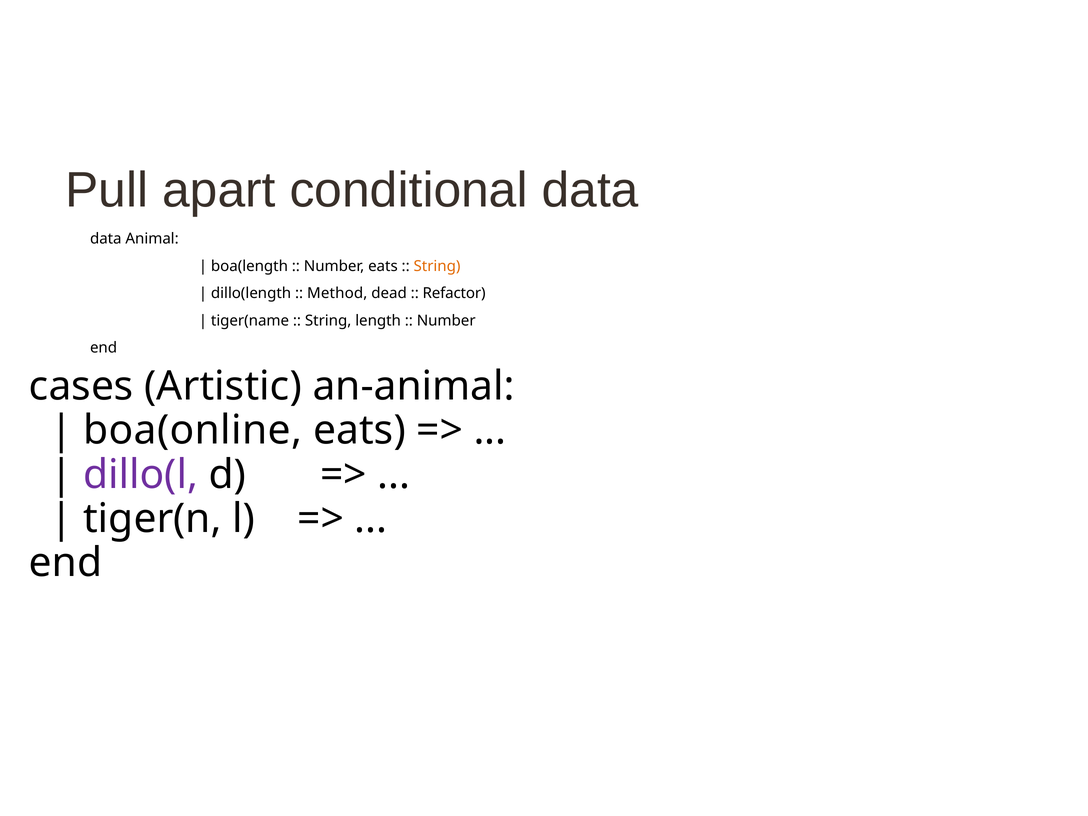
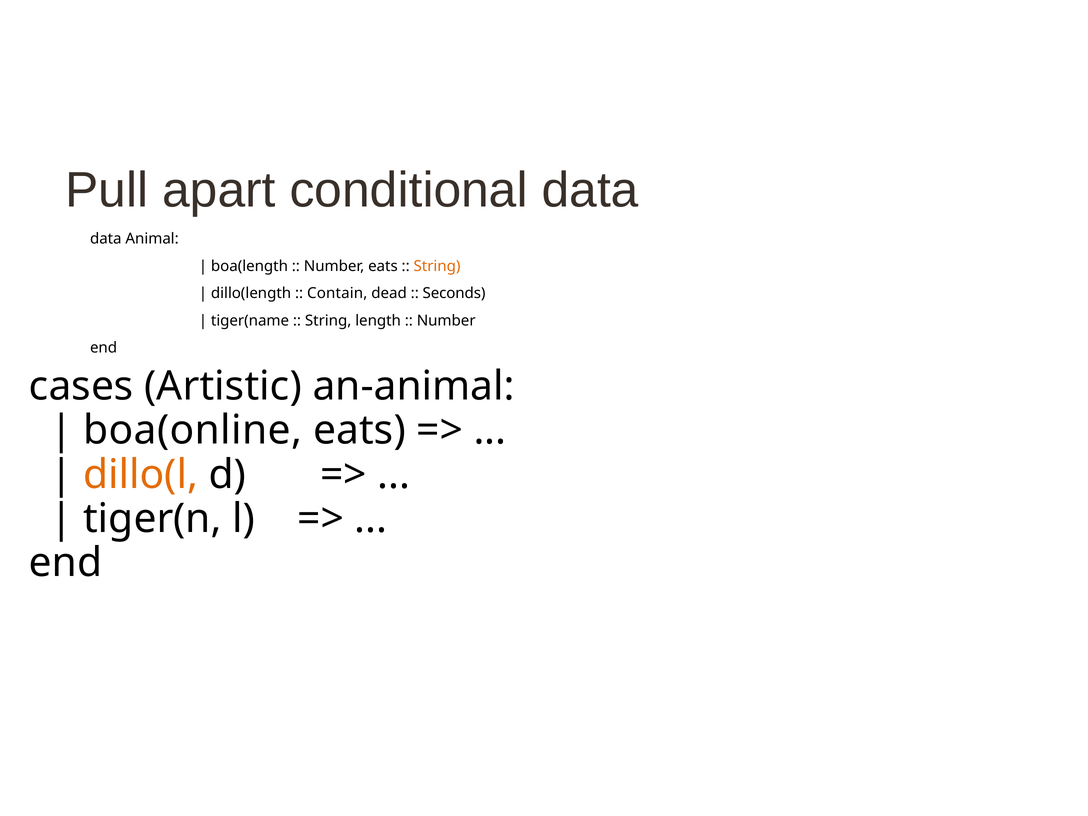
Method: Method -> Contain (337, 293)
Refactor: Refactor -> Seconds (454, 293)
dillo(l colour: purple -> orange (141, 475)
